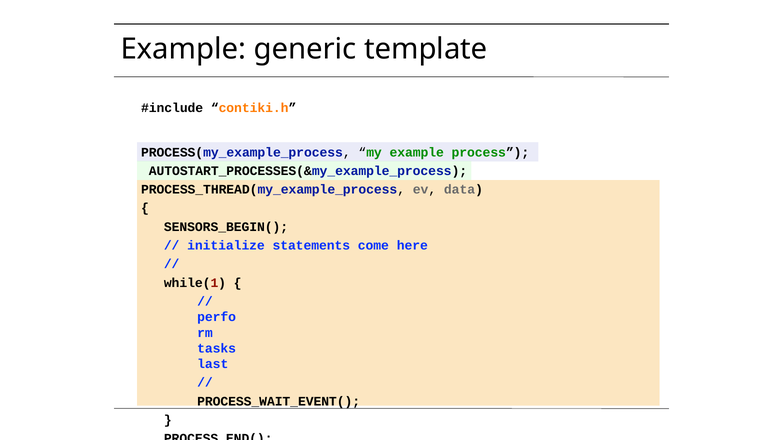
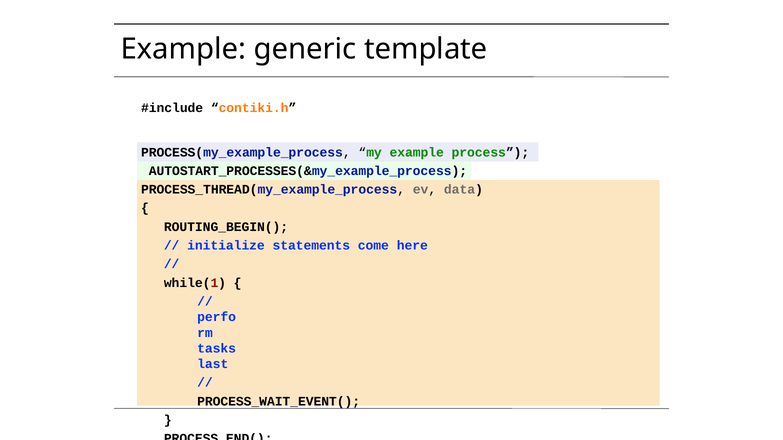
SENSORS_BEGIN(: SENSORS_BEGIN( -> ROUTING_BEGIN( (226, 227)
